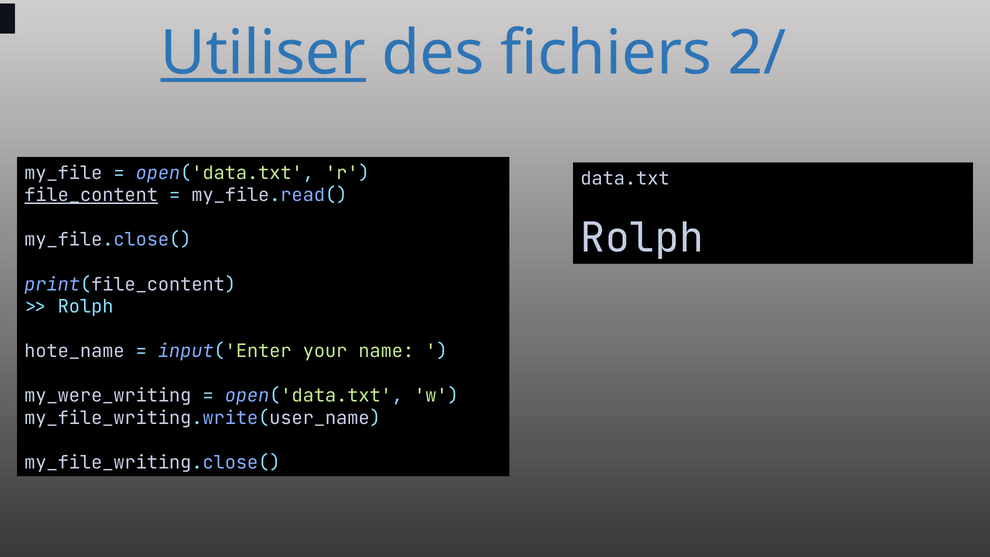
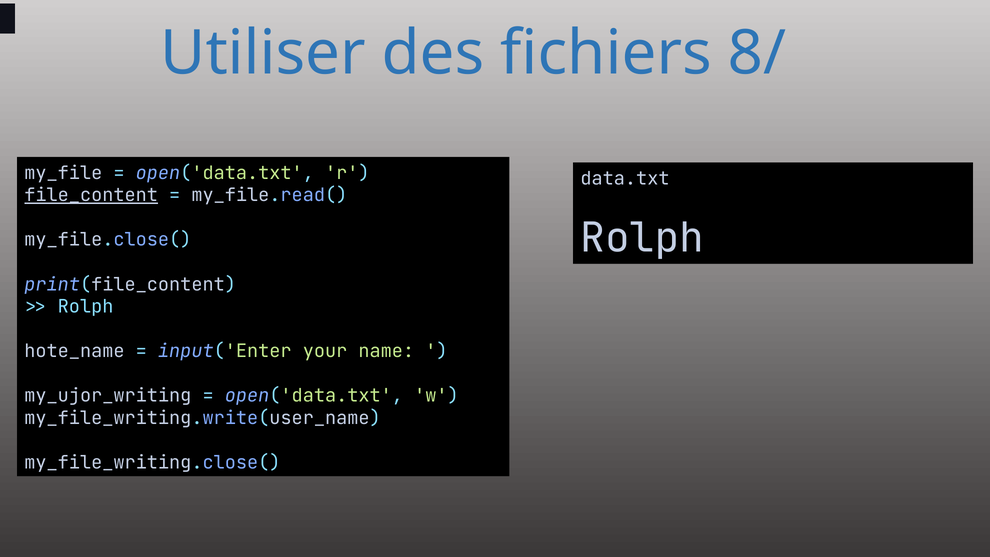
Utiliser underline: present -> none (263, 53)
2/: 2/ -> 8/ (757, 53)
my_were_writing: my_were_writing -> my_ujor_writing (108, 396)
